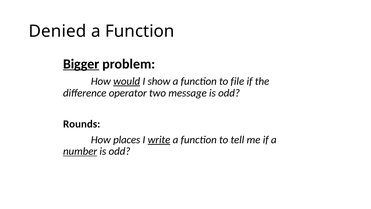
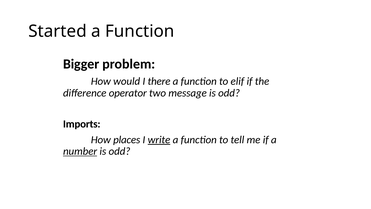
Denied: Denied -> Started (58, 31)
Bigger underline: present -> none (81, 64)
would underline: present -> none (127, 81)
show: show -> there (159, 81)
file: file -> elif (237, 81)
Rounds: Rounds -> Imports (82, 124)
